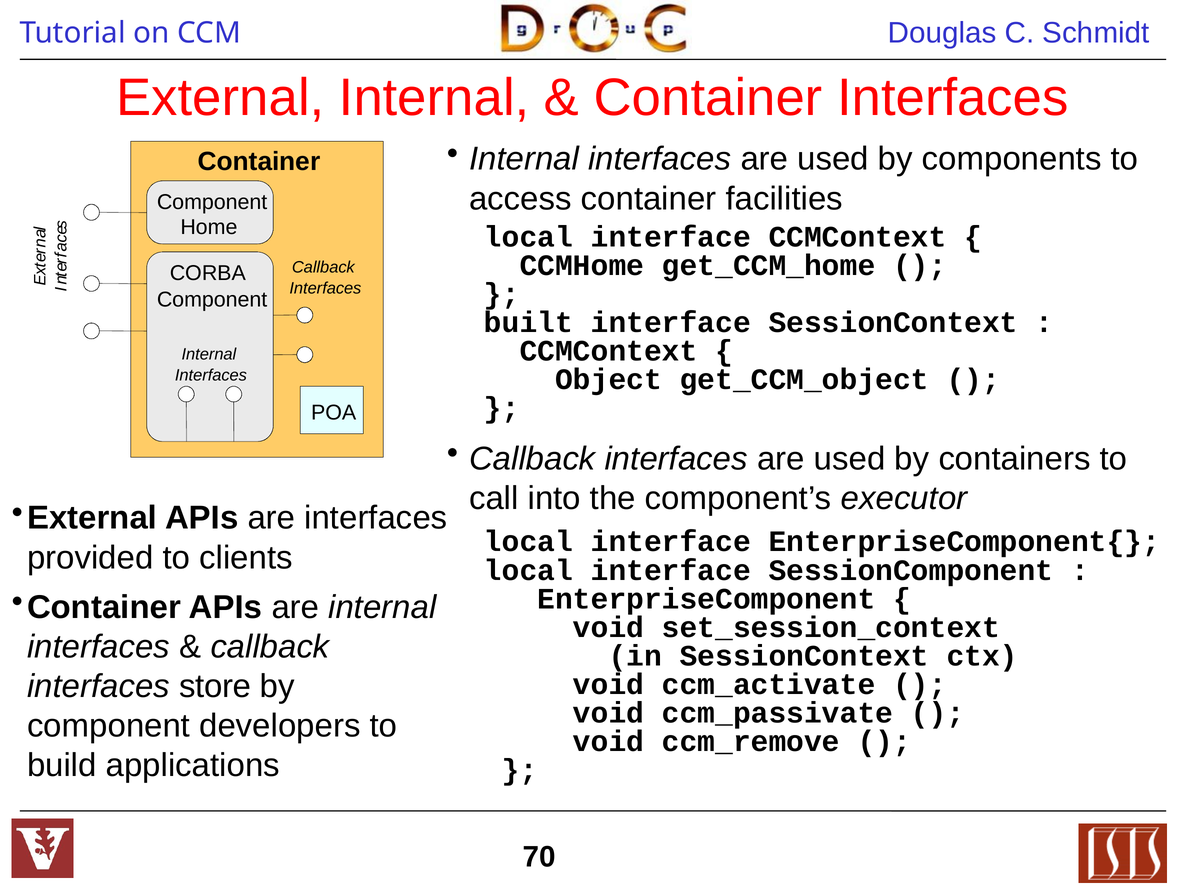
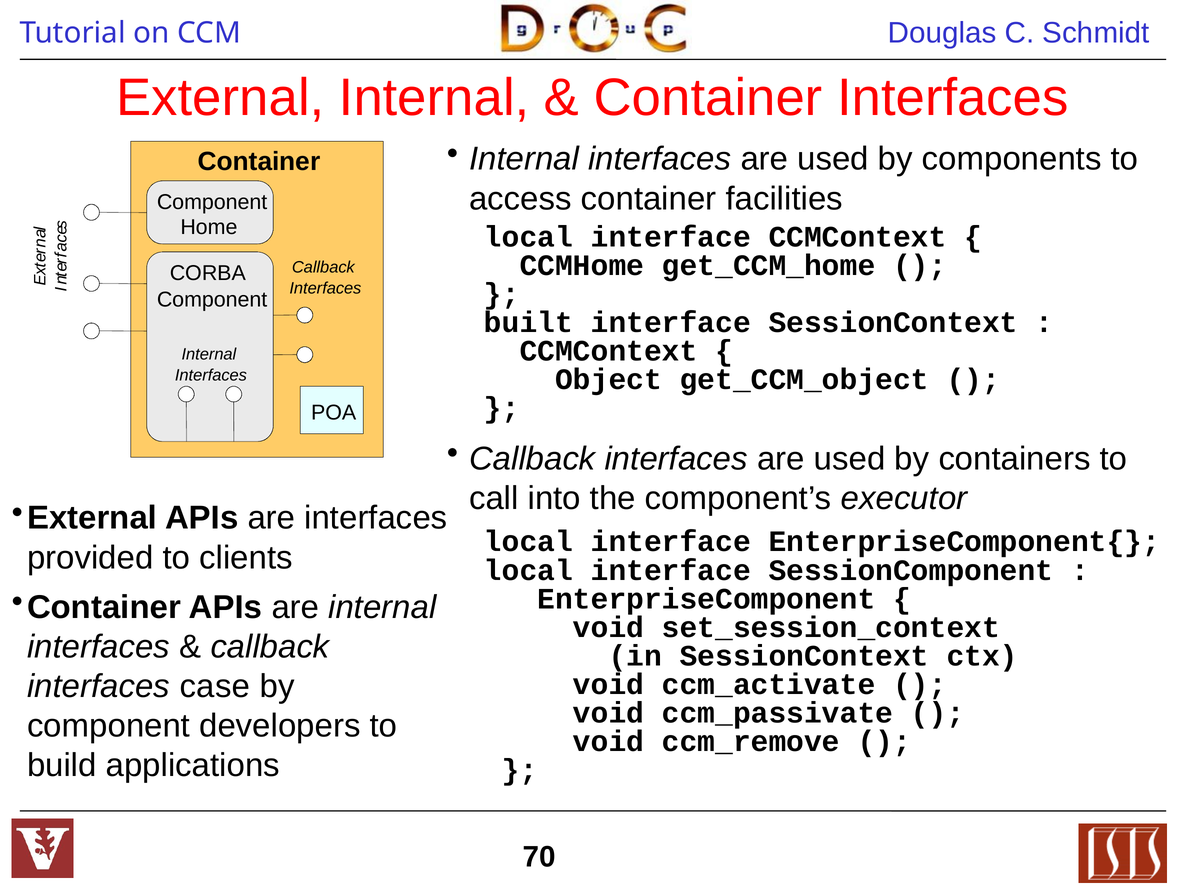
store: store -> case (215, 686)
